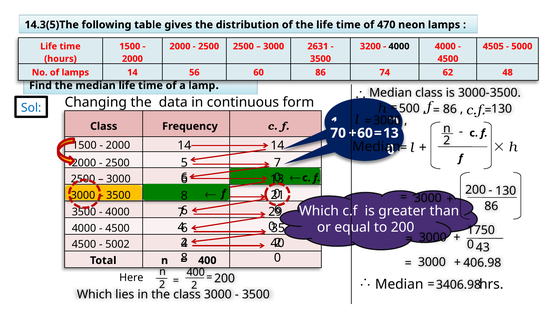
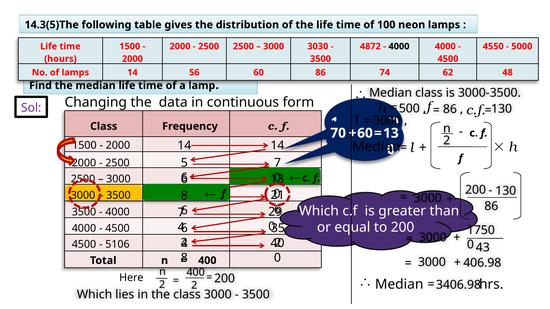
470: 470 -> 100 (386, 25)
2631: 2631 -> 3030 (318, 46)
3200: 3200 -> 4872 (370, 46)
4505: 4505 -> 4550 (493, 46)
Sol colour: blue -> purple (31, 108)
5002: 5002 -> 5106 (117, 245)
